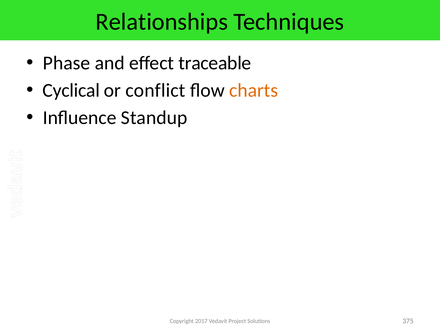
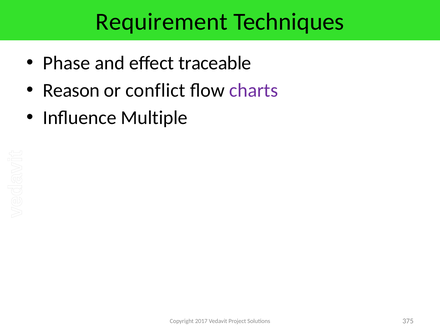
Relationships: Relationships -> Requirement (162, 22)
Cyclical: Cyclical -> Reason (71, 90)
charts colour: orange -> purple (254, 90)
Standup: Standup -> Multiple (154, 118)
